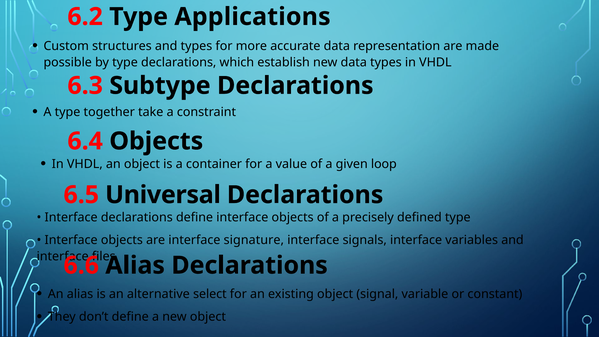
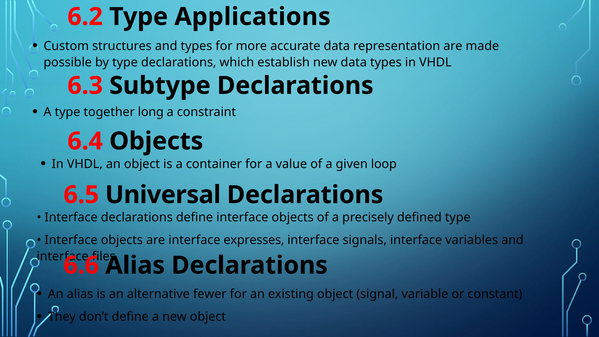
take: take -> long (151, 112)
signature: signature -> expresses (254, 240)
select: select -> fewer (210, 294)
